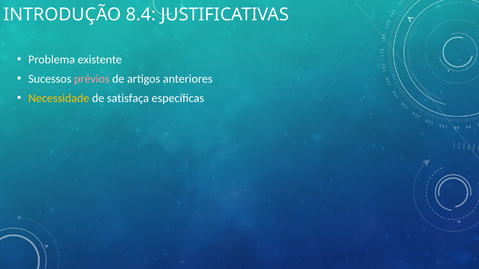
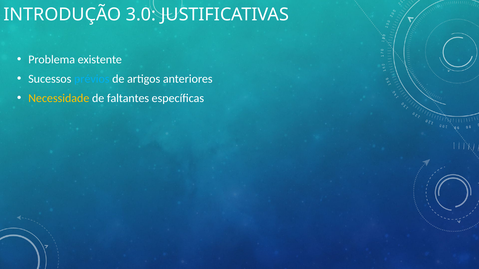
8.4: 8.4 -> 3.0 (141, 14)
prévios colour: pink -> light blue (92, 79)
satisfaça: satisfaça -> faltantes (128, 98)
